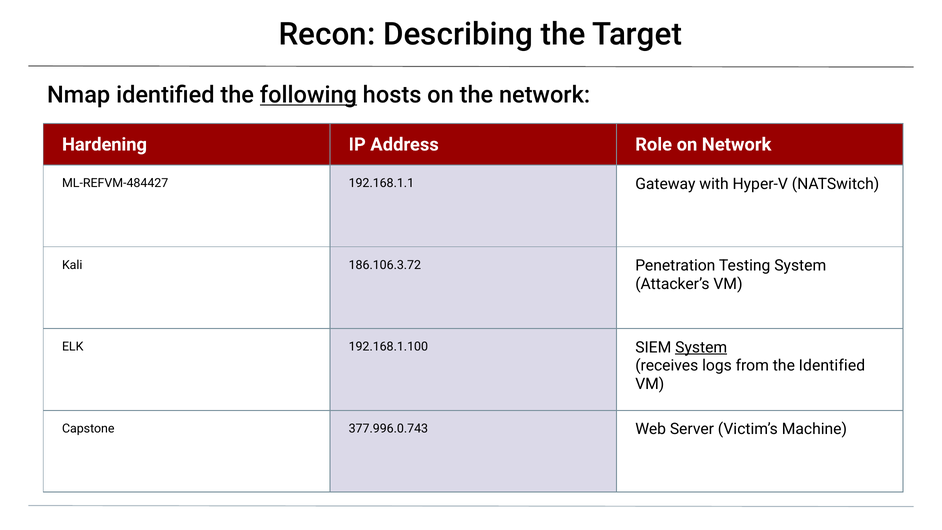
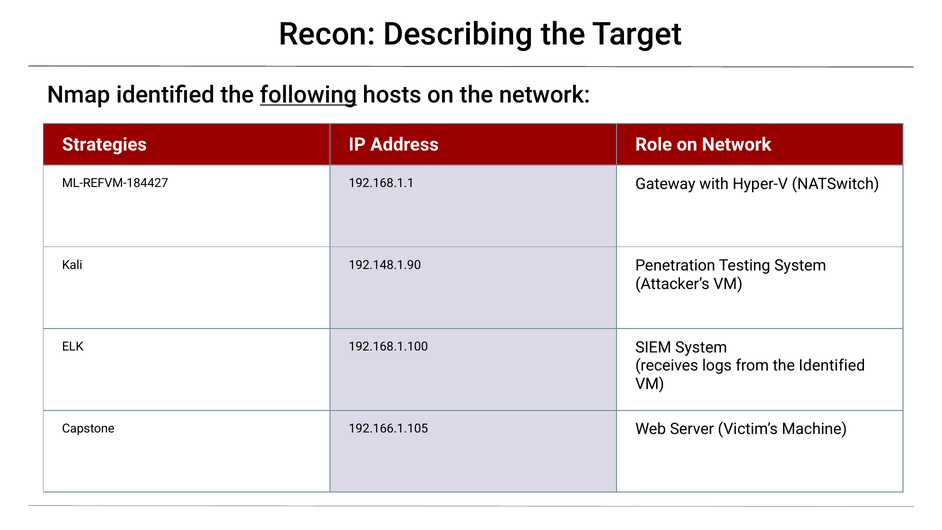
Hardening: Hardening -> Strategies (104, 144)
ML-REFVM-484427: ML-REFVM-484427 -> ML-REFVM-184427 (115, 183)
186.106.3.72: 186.106.3.72 -> 192.148.1.90 (385, 265)
System underline: present -> none (701, 347)
377.996.0.743: 377.996.0.743 -> 192.166.1.105 (388, 428)
